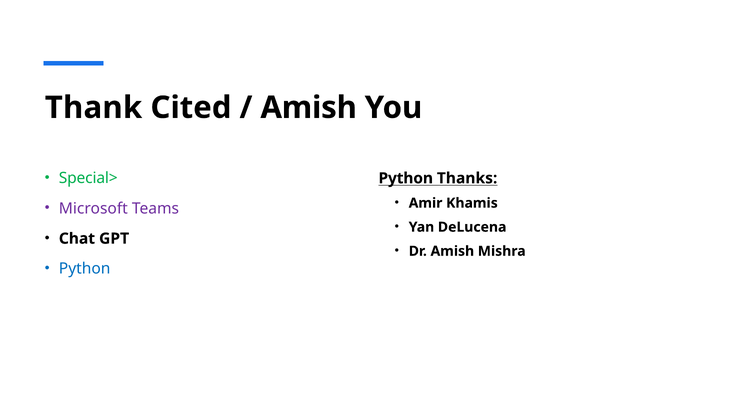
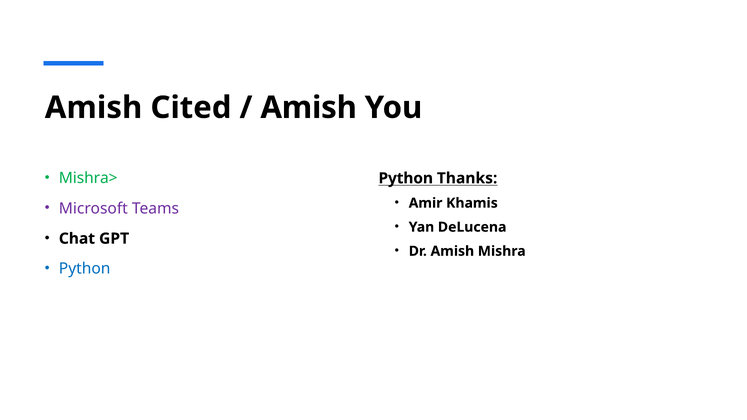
Thank: Thank -> Amish (94, 108)
Special>: Special> -> Mishra> (88, 178)
